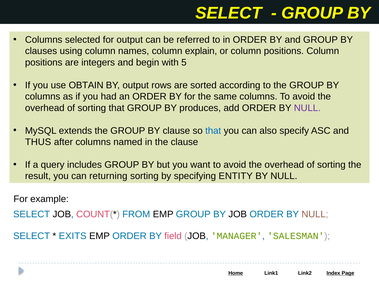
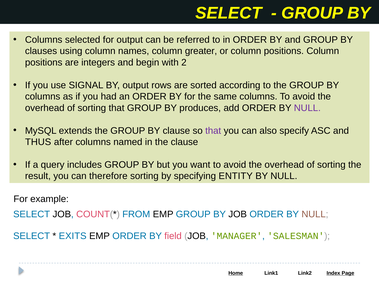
explain: explain -> greater (201, 51)
5: 5 -> 2 (184, 63)
OBTAIN: OBTAIN -> SIGNAL (86, 85)
that colour: blue -> purple (213, 131)
returning: returning -> therefore (108, 176)
